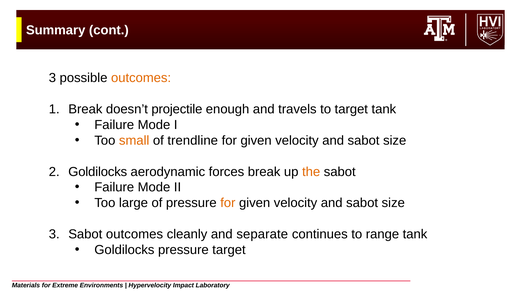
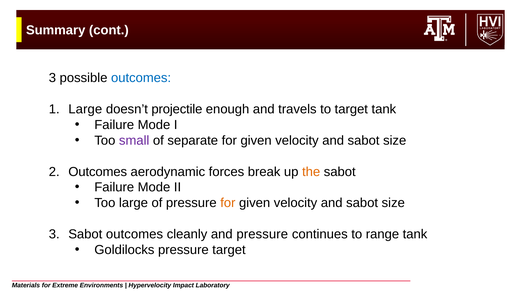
outcomes colour: orange -> blue (141, 78)
Break: Break -> Large (85, 109)
small colour: orange -> purple (134, 140)
trendline: trendline -> separate (193, 140)
Goldilocks: Goldilocks -> Outcomes (98, 172)
and separate: separate -> pressure (262, 234)
